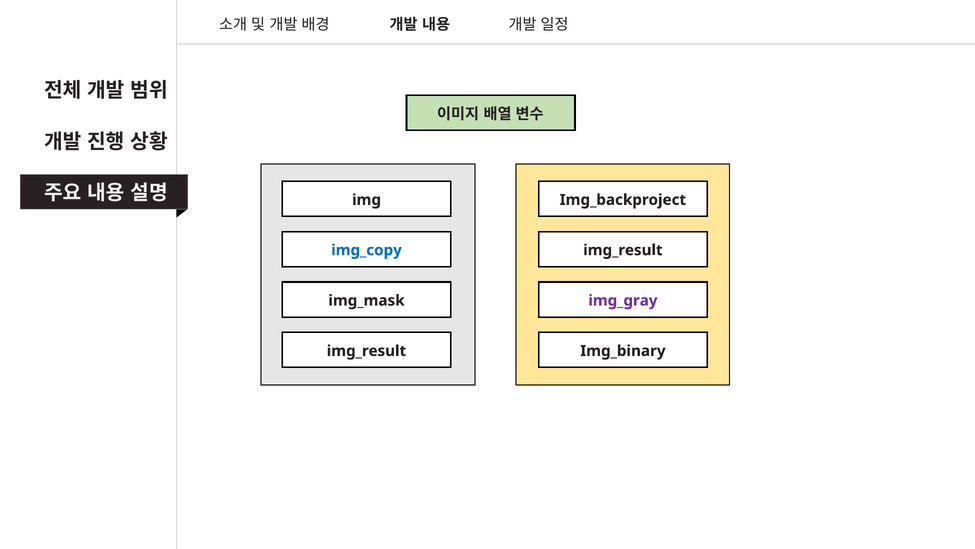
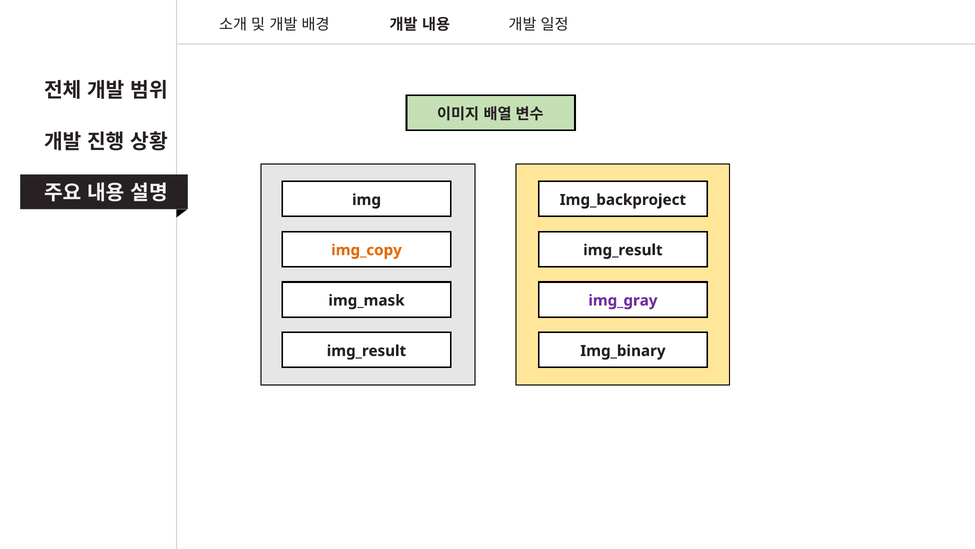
img_copy colour: blue -> orange (367, 250)
